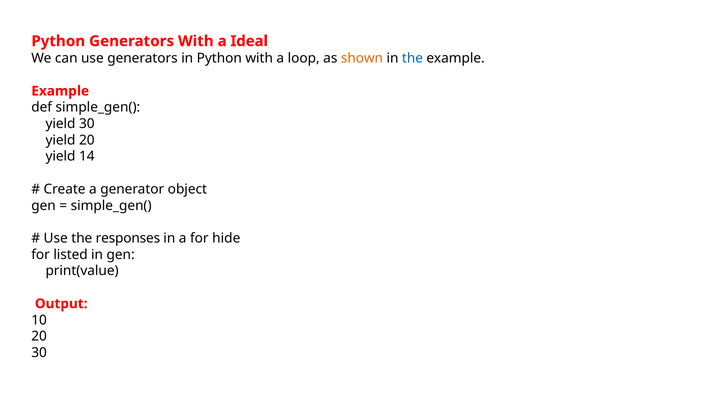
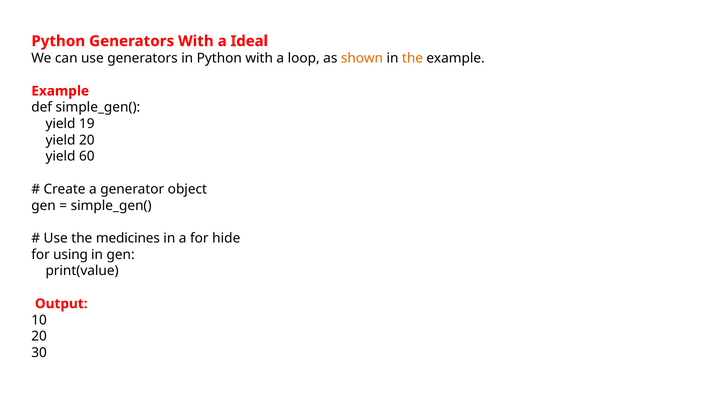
the colour: blue -> orange (412, 58)
yield 30: 30 -> 19 (87, 124)
14: 14 -> 60 (87, 156)
responses: responses -> medicines (128, 238)
listed: listed -> using (71, 255)
